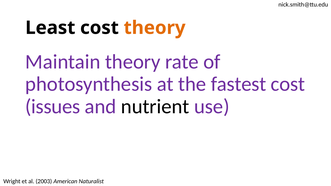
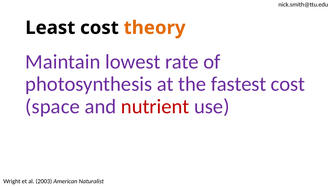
Maintain theory: theory -> lowest (133, 62)
issues: issues -> space (53, 107)
nutrient colour: black -> red (155, 107)
